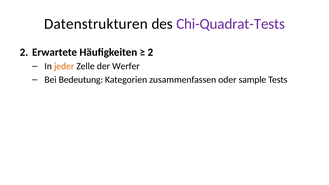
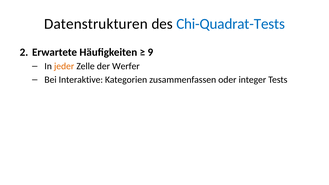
Chi-Quadrat-Tests colour: purple -> blue (231, 24)
2: 2 -> 9 (150, 52)
Bedeutung: Bedeutung -> Interaktive (81, 80)
sample: sample -> integer (252, 80)
